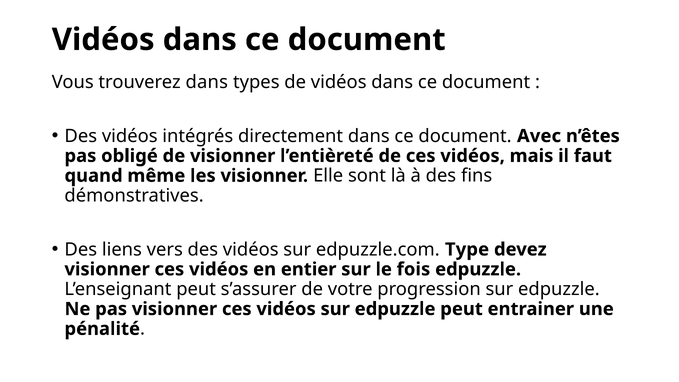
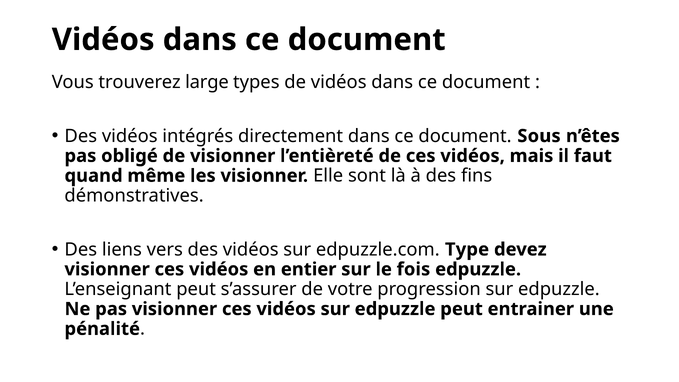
trouverez dans: dans -> large (207, 82)
Avec: Avec -> Sous (539, 136)
